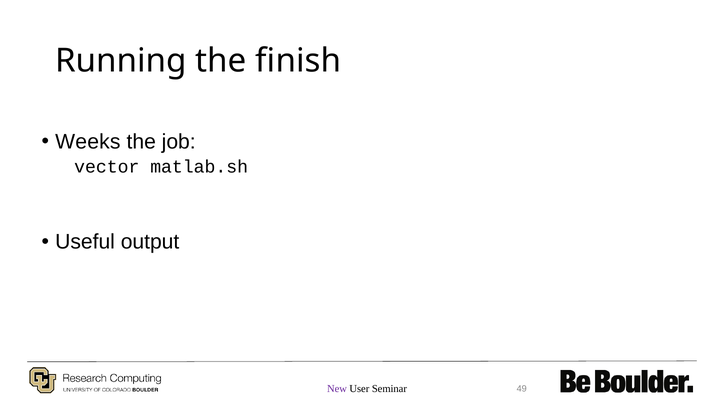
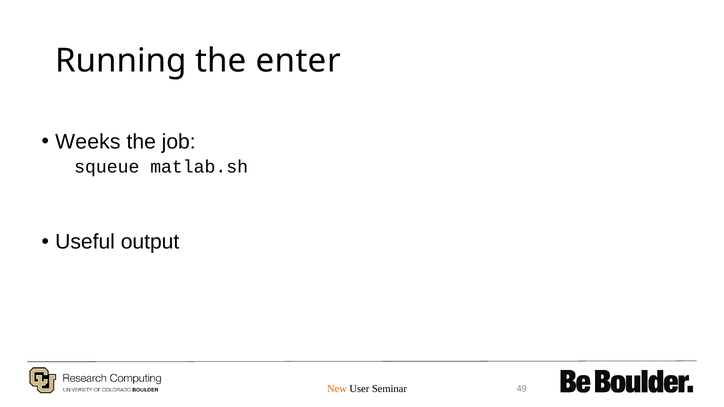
finish: finish -> enter (298, 61)
vector: vector -> squeue (107, 167)
New colour: purple -> orange (337, 389)
